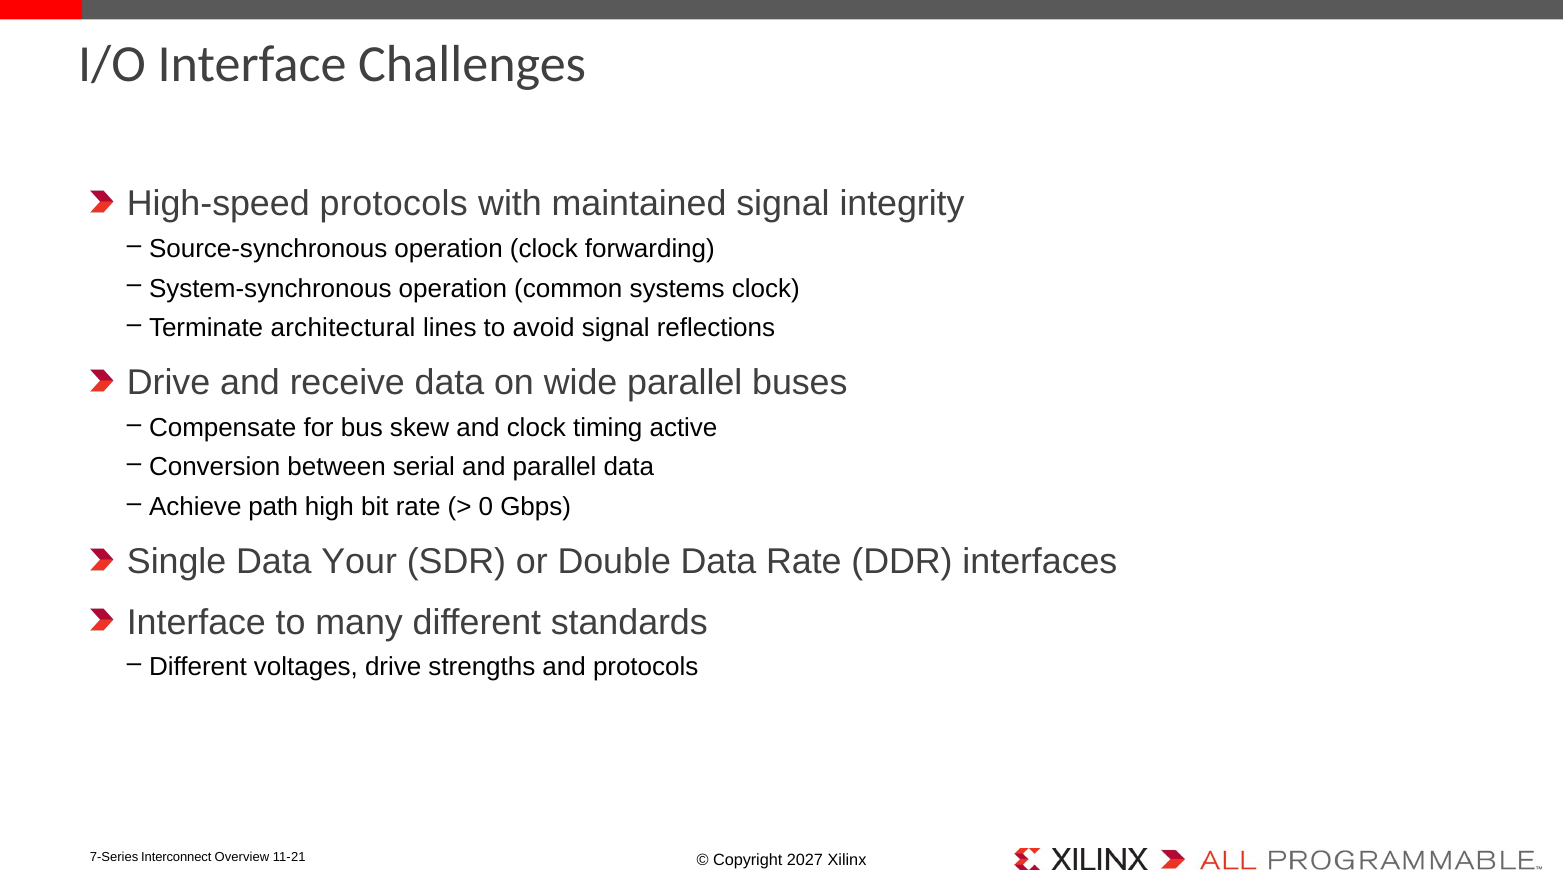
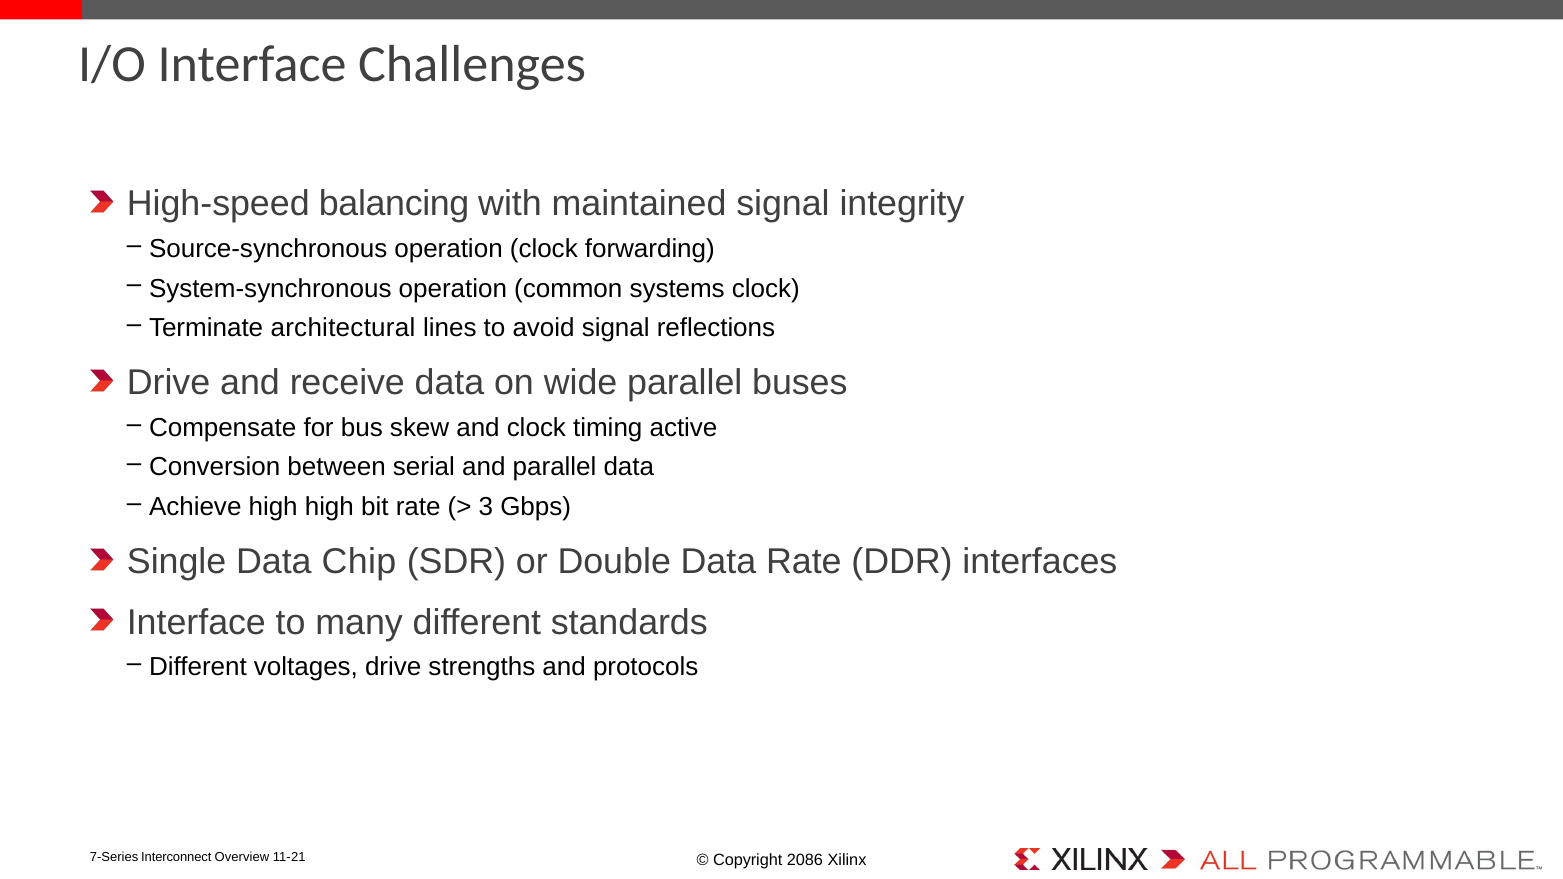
High-speed protocols: protocols -> balancing (394, 204)
Achieve path: path -> high (273, 507)
0: 0 -> 3 (486, 507)
Your: Your -> Chip (359, 562)
2027: 2027 -> 2086 (805, 861)
